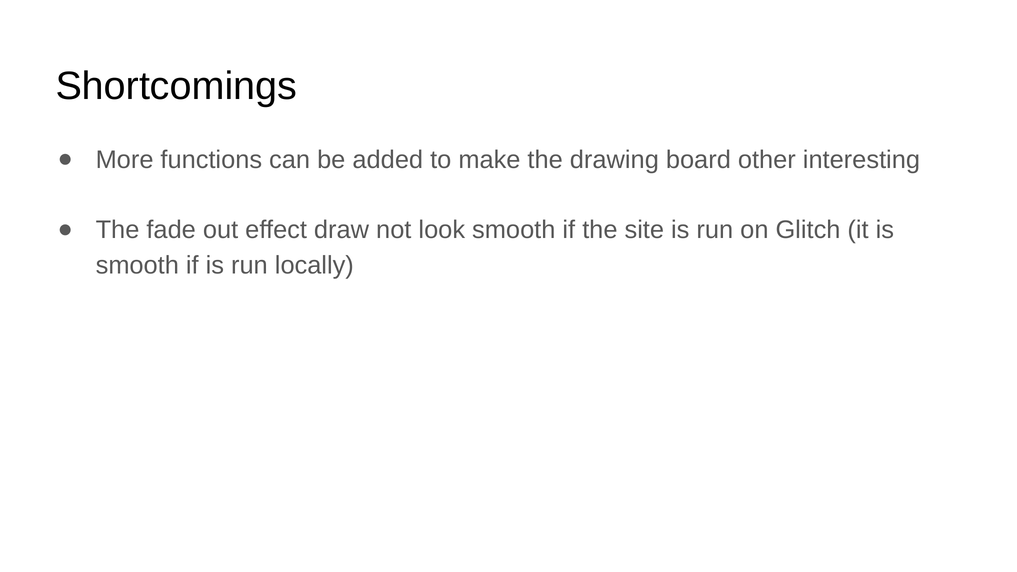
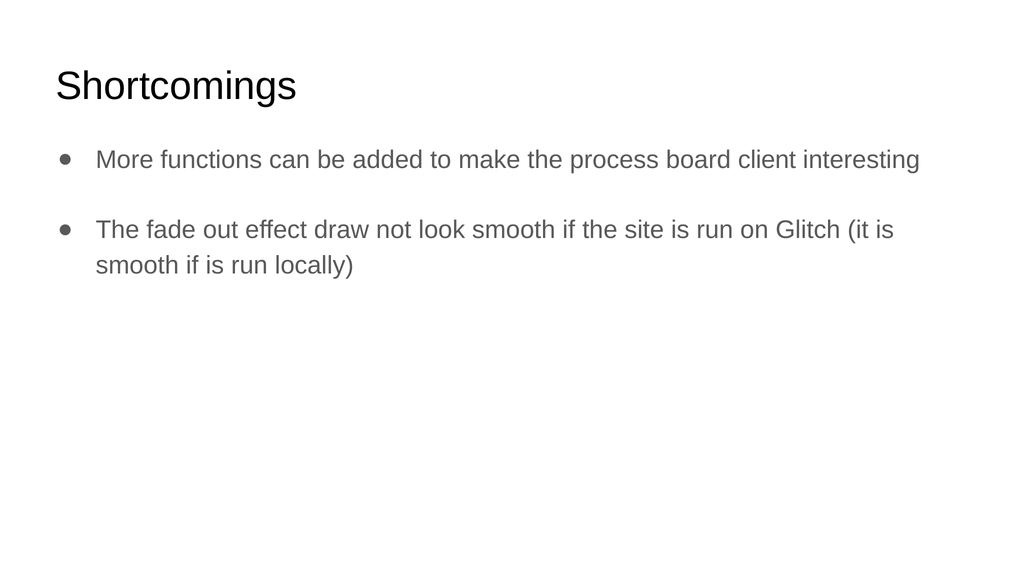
drawing: drawing -> process (614, 160)
other: other -> client (767, 160)
